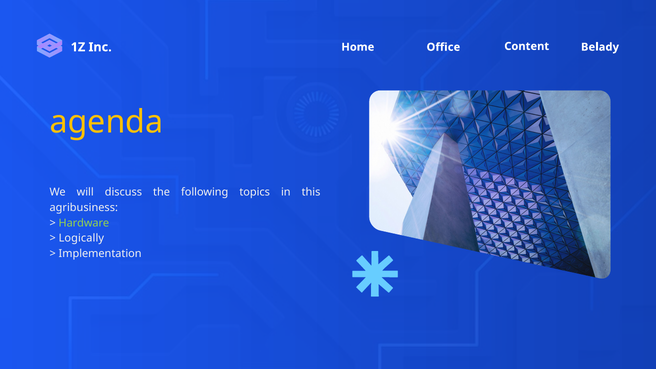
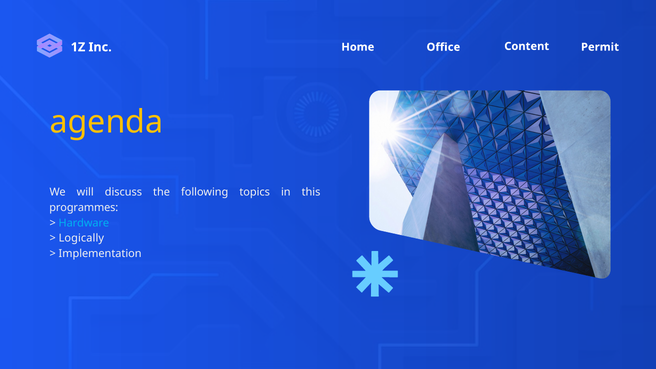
Belady: Belady -> Permit (600, 47)
agribusiness: agribusiness -> programmes (84, 208)
Hardware colour: light green -> light blue (84, 223)
